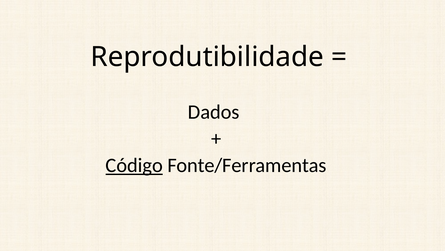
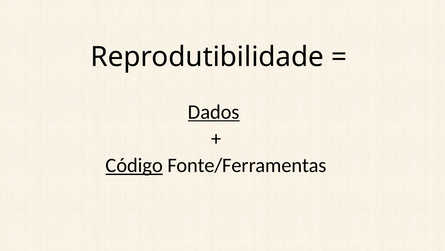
Dados underline: none -> present (214, 112)
